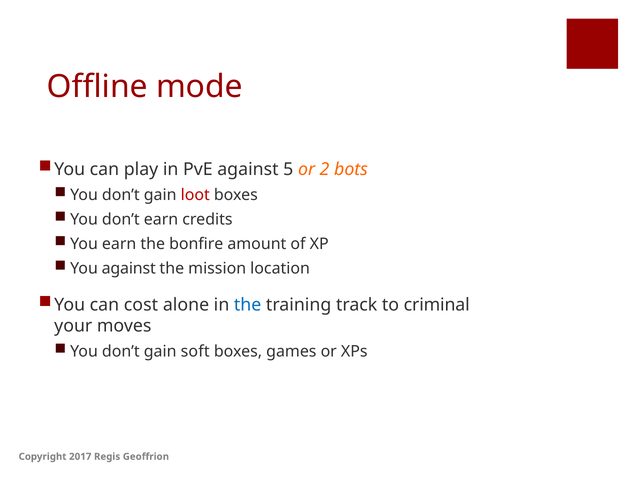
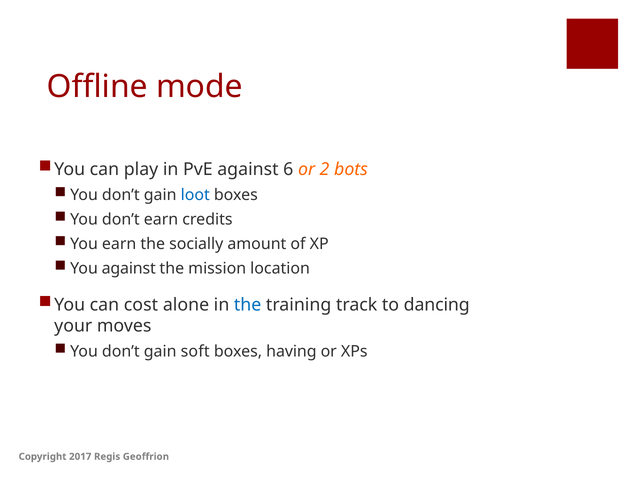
5: 5 -> 6 (288, 169)
loot colour: red -> blue (195, 195)
bonfire: bonfire -> socially (196, 244)
criminal: criminal -> dancing (437, 304)
games: games -> having (291, 351)
